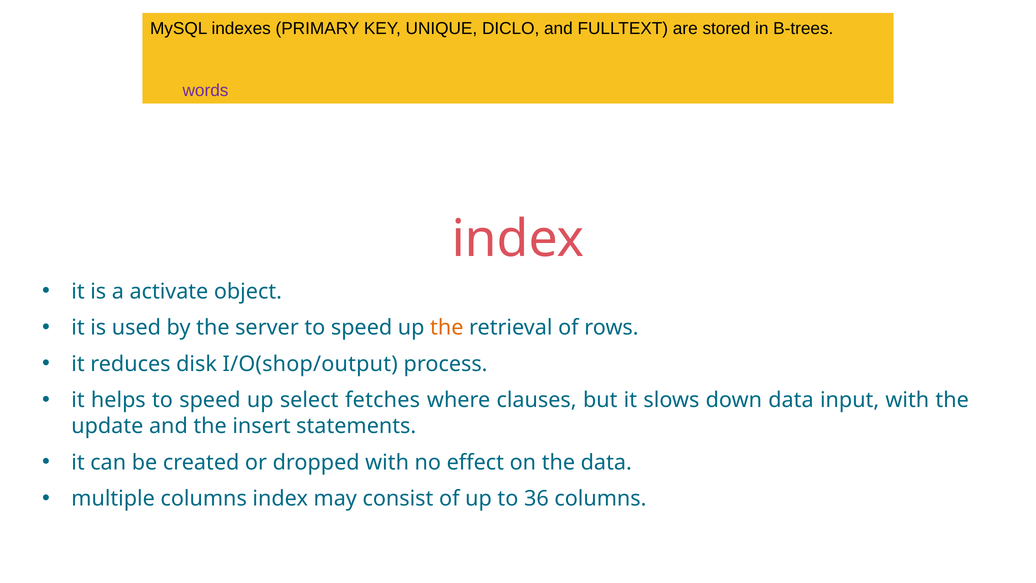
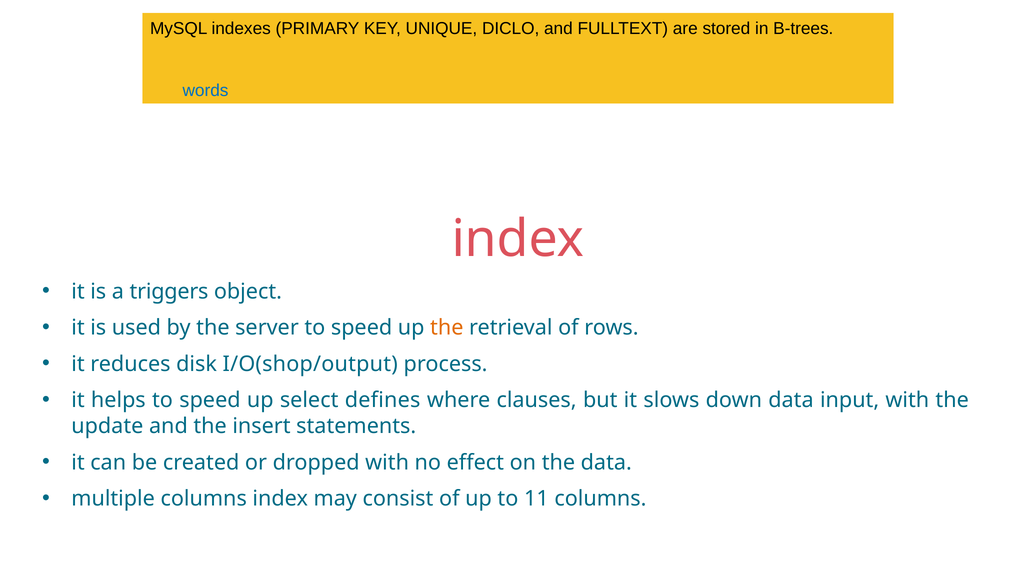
words colour: purple -> blue (206, 90)
activate: activate -> triggers (169, 291)
fetches: fetches -> defines (383, 400)
36: 36 -> 11 (536, 498)
